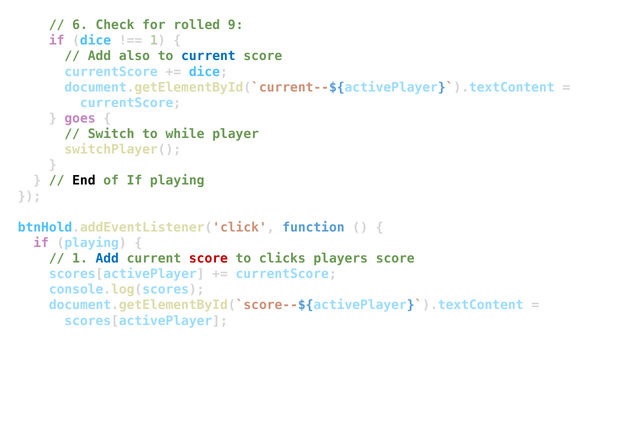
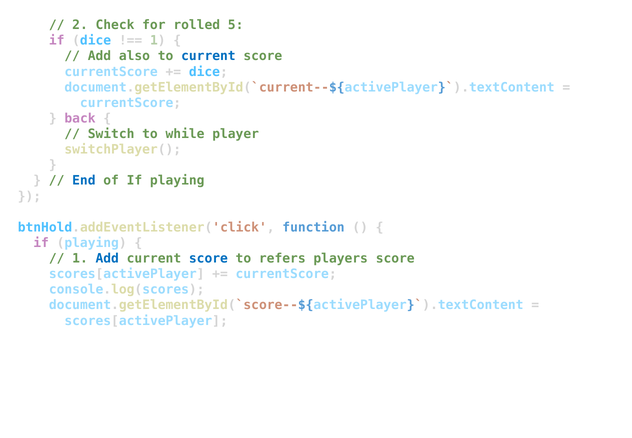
6: 6 -> 2 (80, 25)
9: 9 -> 5 (236, 25)
goes: goes -> back (80, 118)
End colour: black -> blue (84, 180)
score colour: red -> blue (208, 258)
clicks: clicks -> refers (282, 258)
